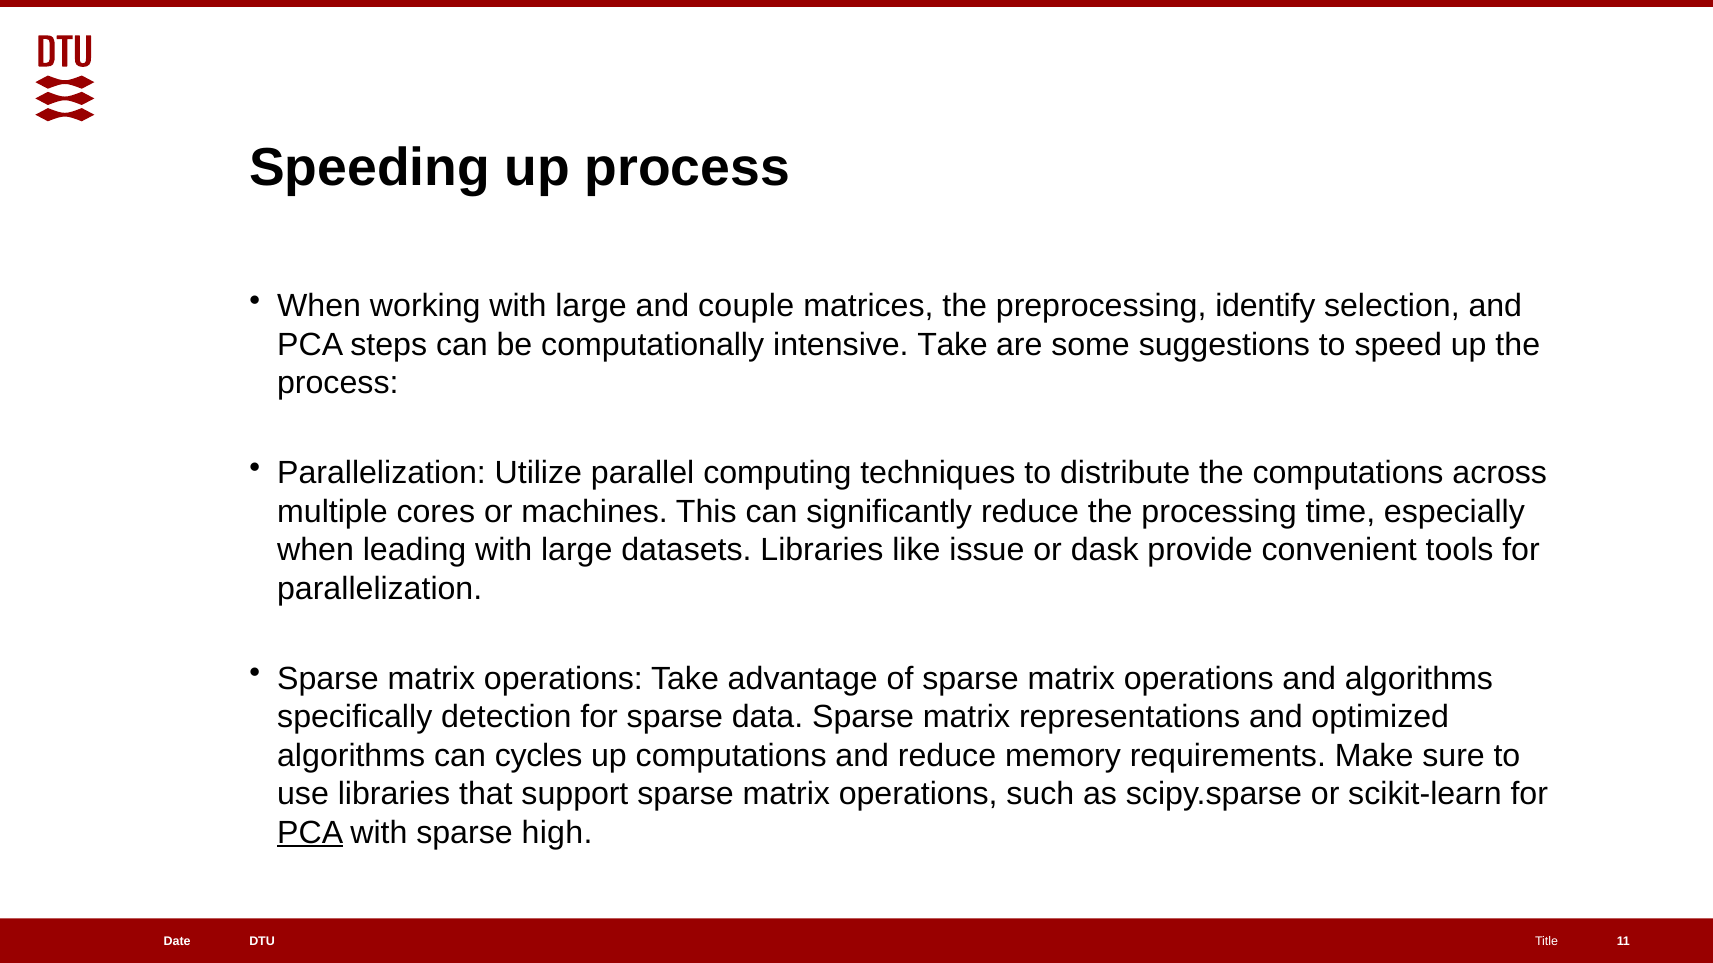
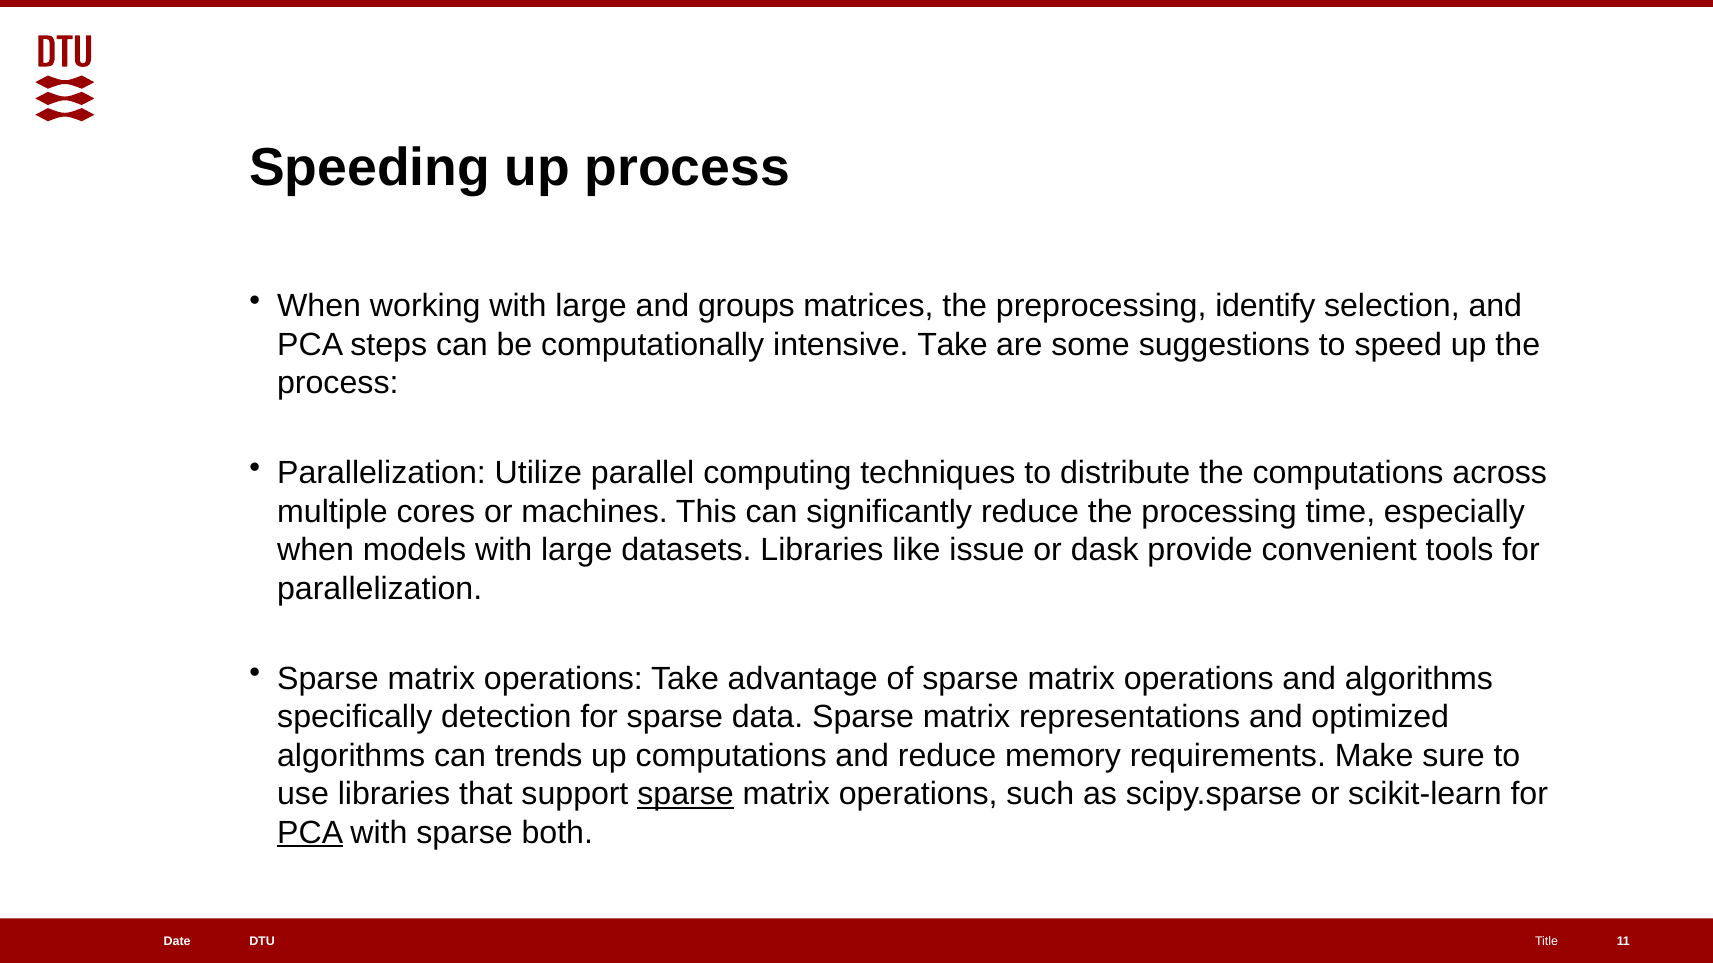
couple: couple -> groups (746, 306)
leading: leading -> models (415, 550)
cycles: cycles -> trends (539, 756)
sparse underline: none -> present (686, 795)
high: high -> both (557, 833)
